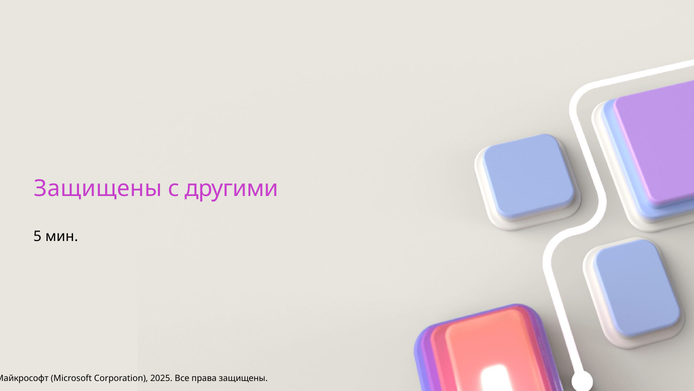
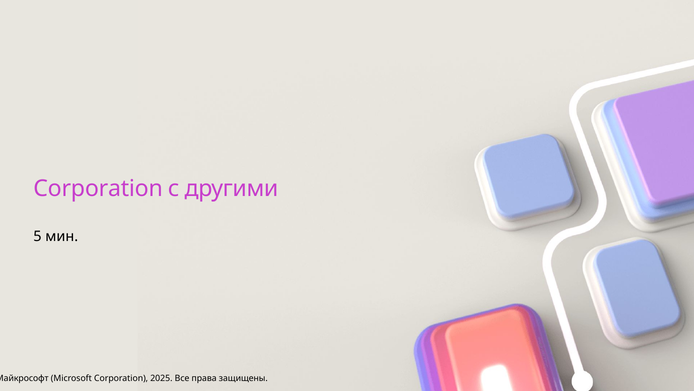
Защищены: Защищены -> Corporation (98, 188)
